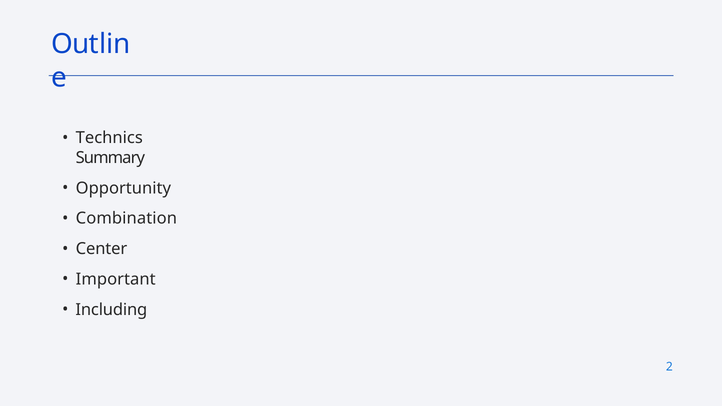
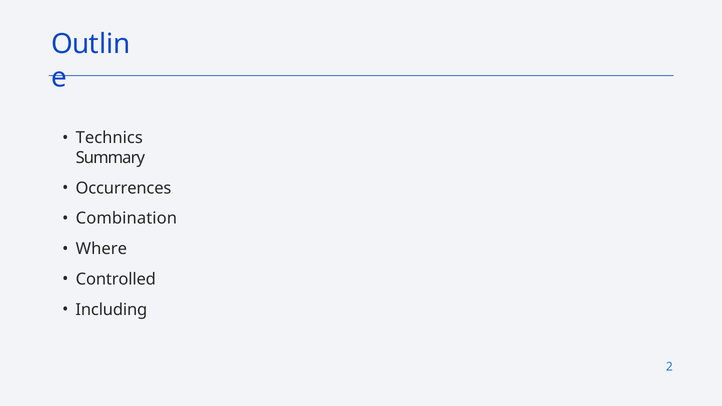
Opportunity: Opportunity -> Occurrences (123, 188)
Center: Center -> Where (101, 249)
Important: Important -> Controlled (116, 279)
